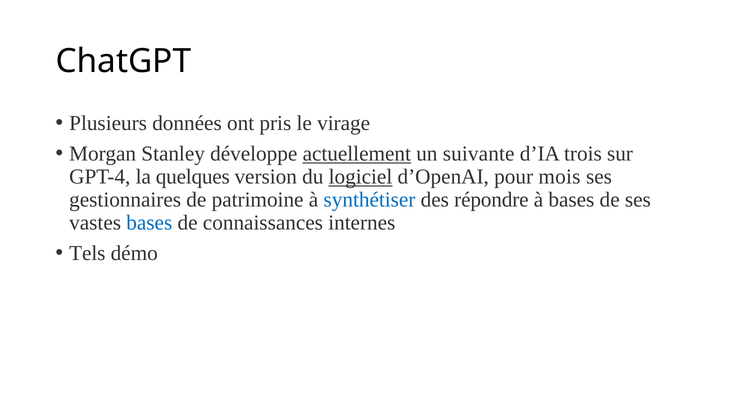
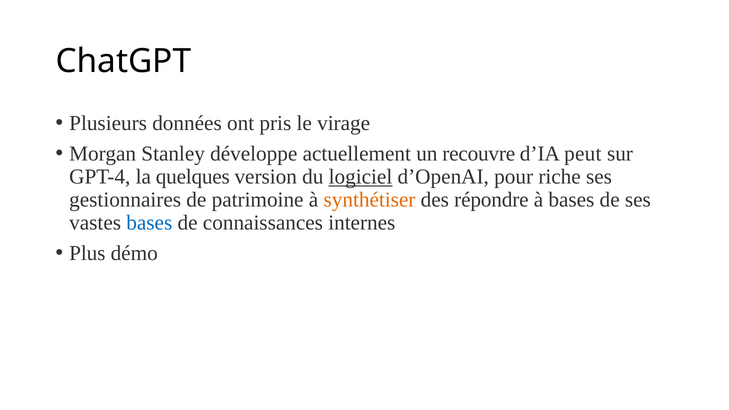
actuellement underline: present -> none (357, 154)
suivante: suivante -> recouvre (479, 154)
trois: trois -> peut (583, 154)
mois: mois -> riche (560, 177)
synthétiser colour: blue -> orange (369, 200)
Tels: Tels -> Plus (87, 253)
